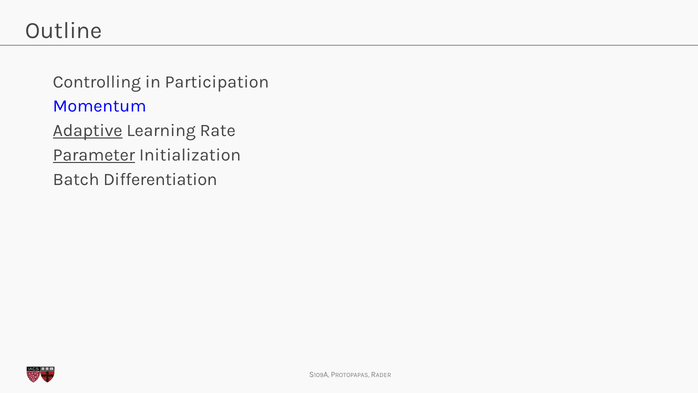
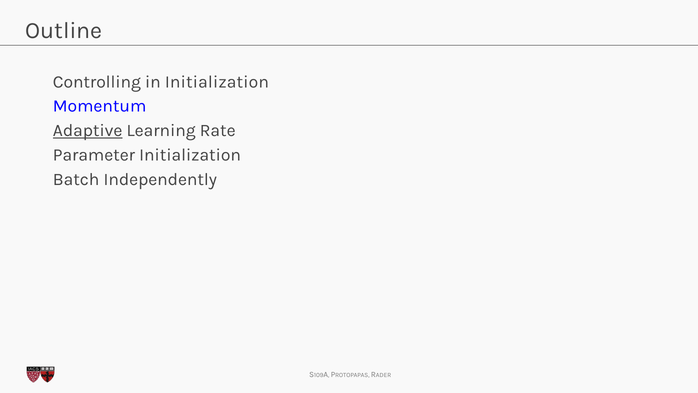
in Participation: Participation -> Initialization (217, 82)
Parameter underline: present -> none (94, 155)
Differentiation: Differentiation -> Independently (160, 179)
